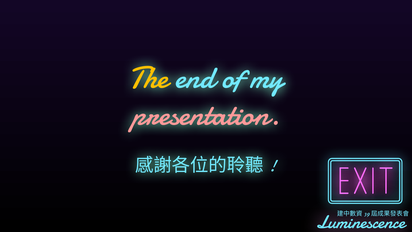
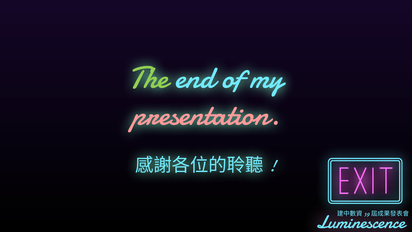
The colour: yellow -> light green (148, 78)
